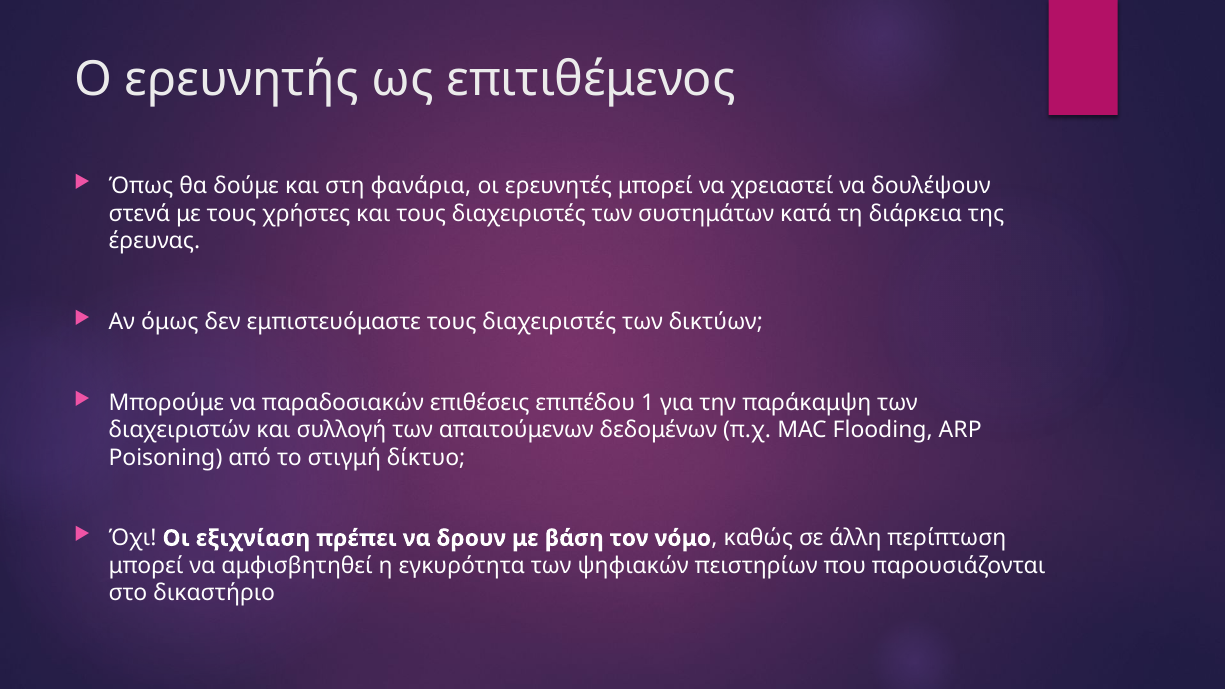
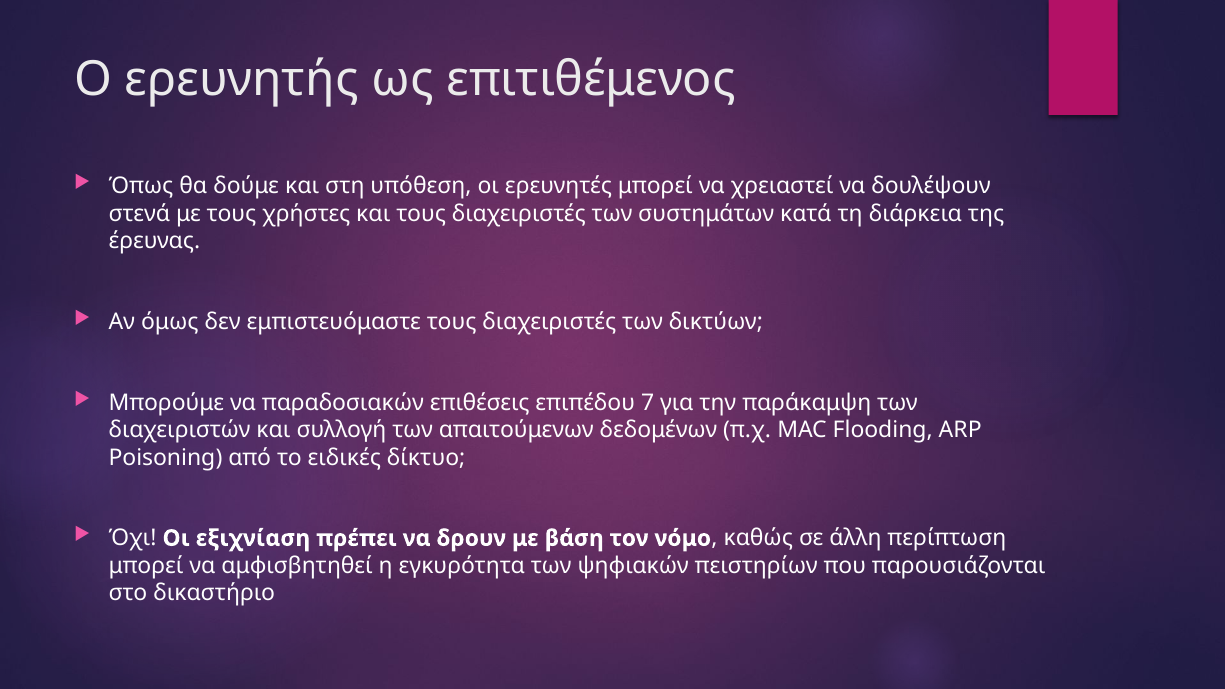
φανάρια: φανάρια -> υπόθεση (421, 186)
1: 1 -> 7 (648, 402)
στιγμή: στιγμή -> ειδικές (344, 458)
